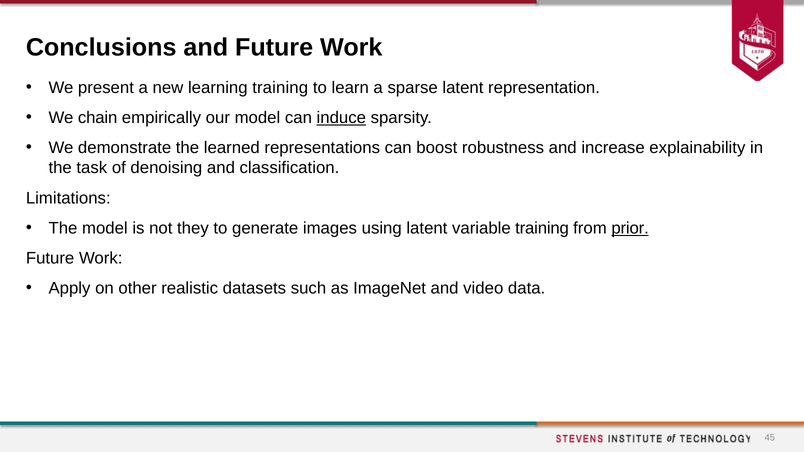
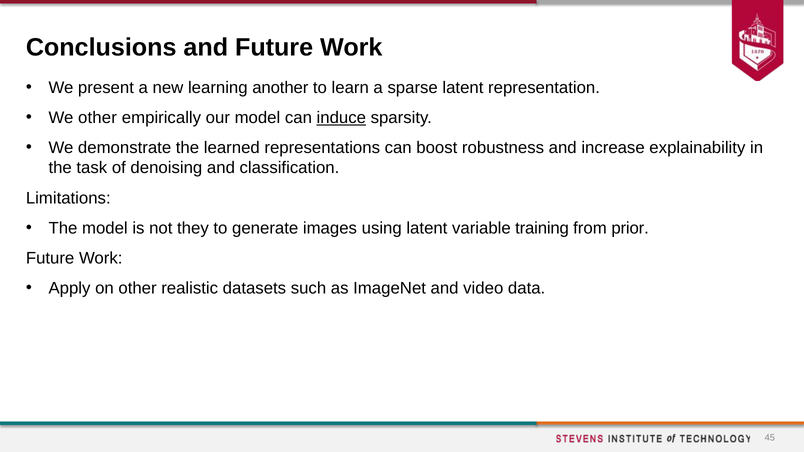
learning training: training -> another (280, 88)
We chain: chain -> other (97, 118)
prior underline: present -> none (630, 228)
